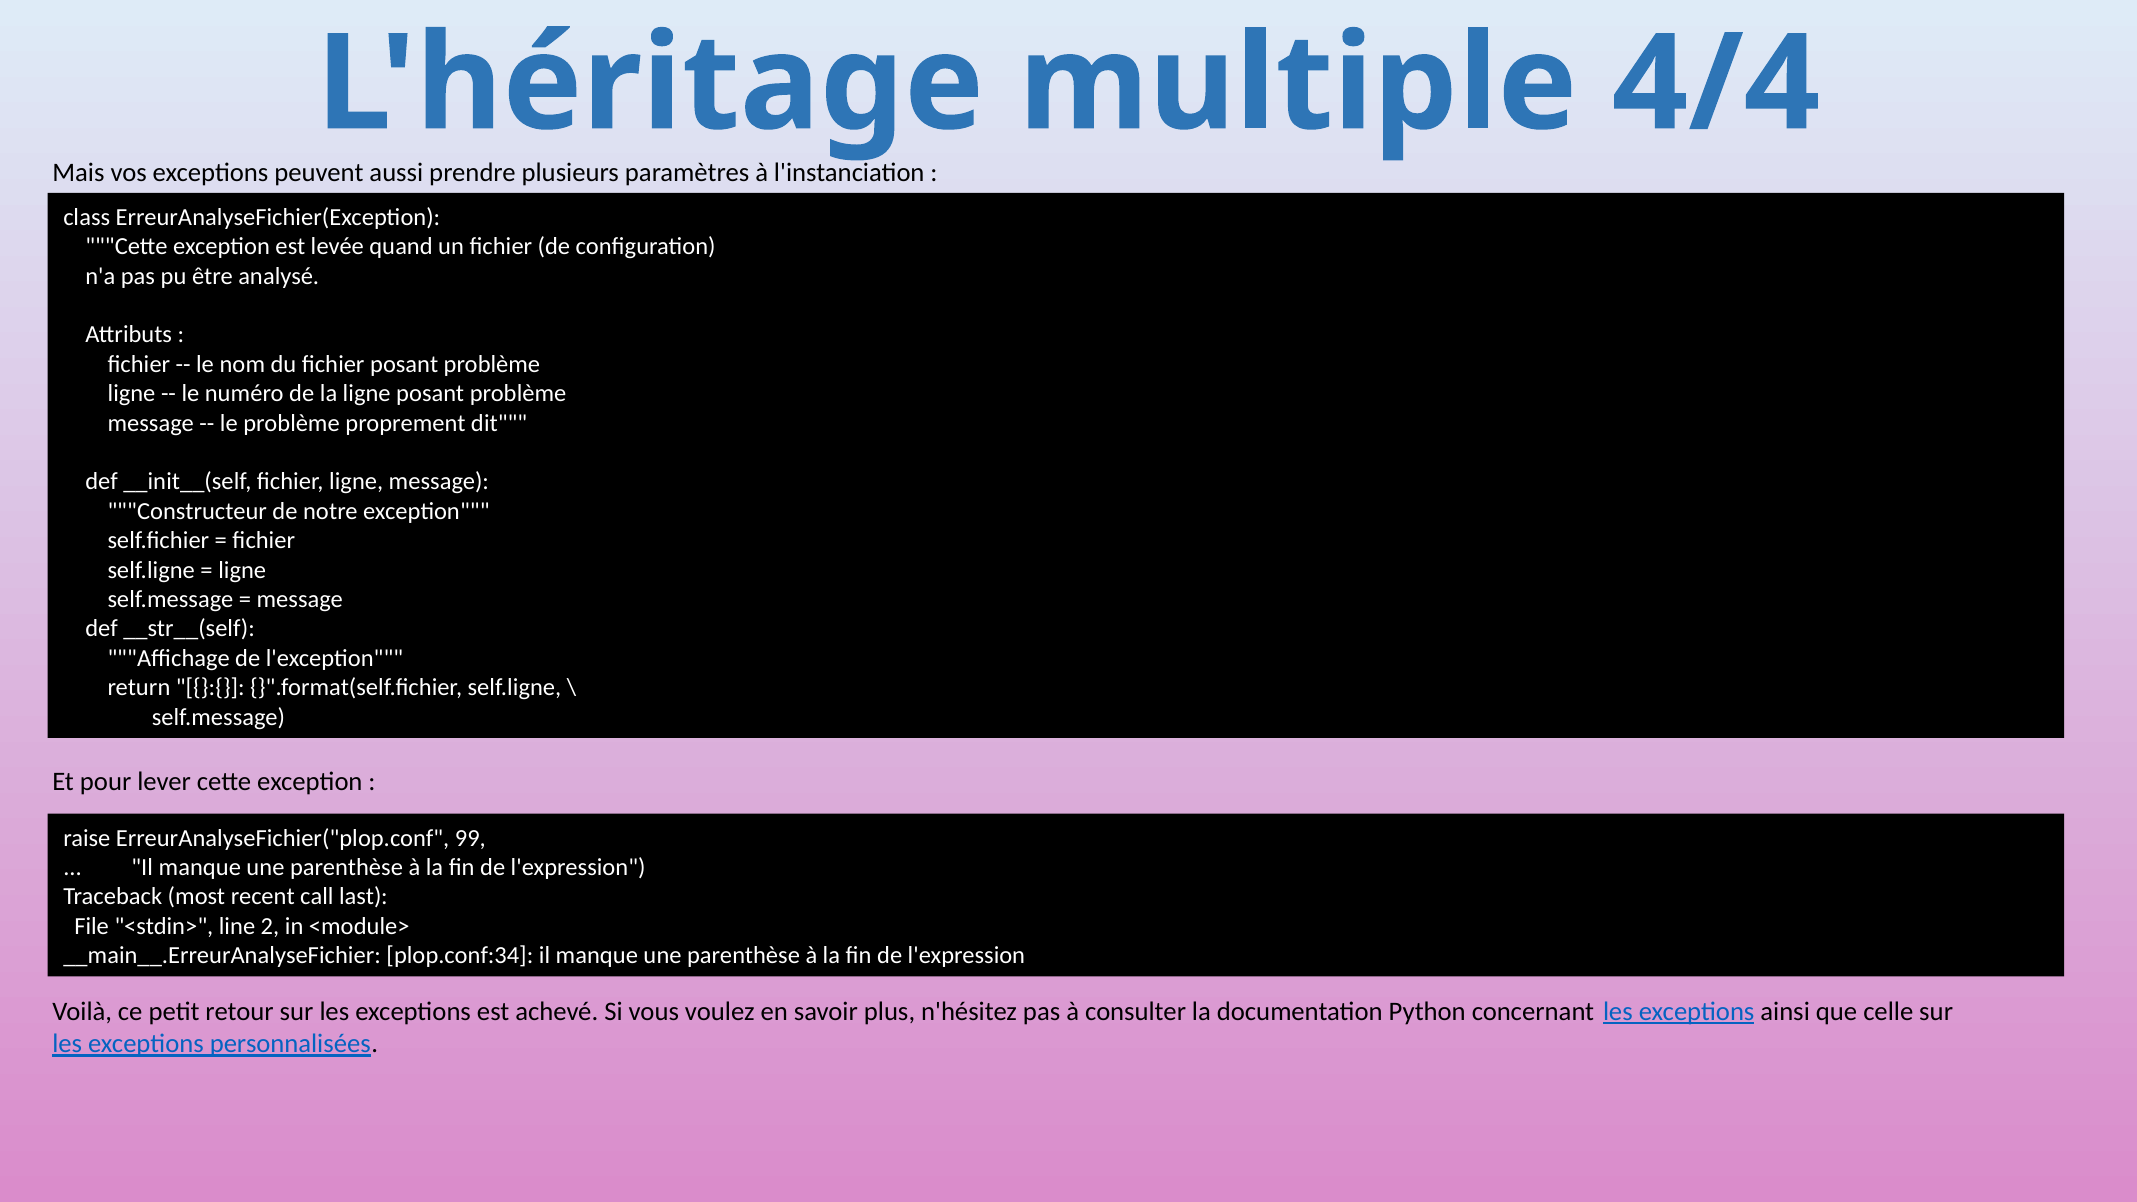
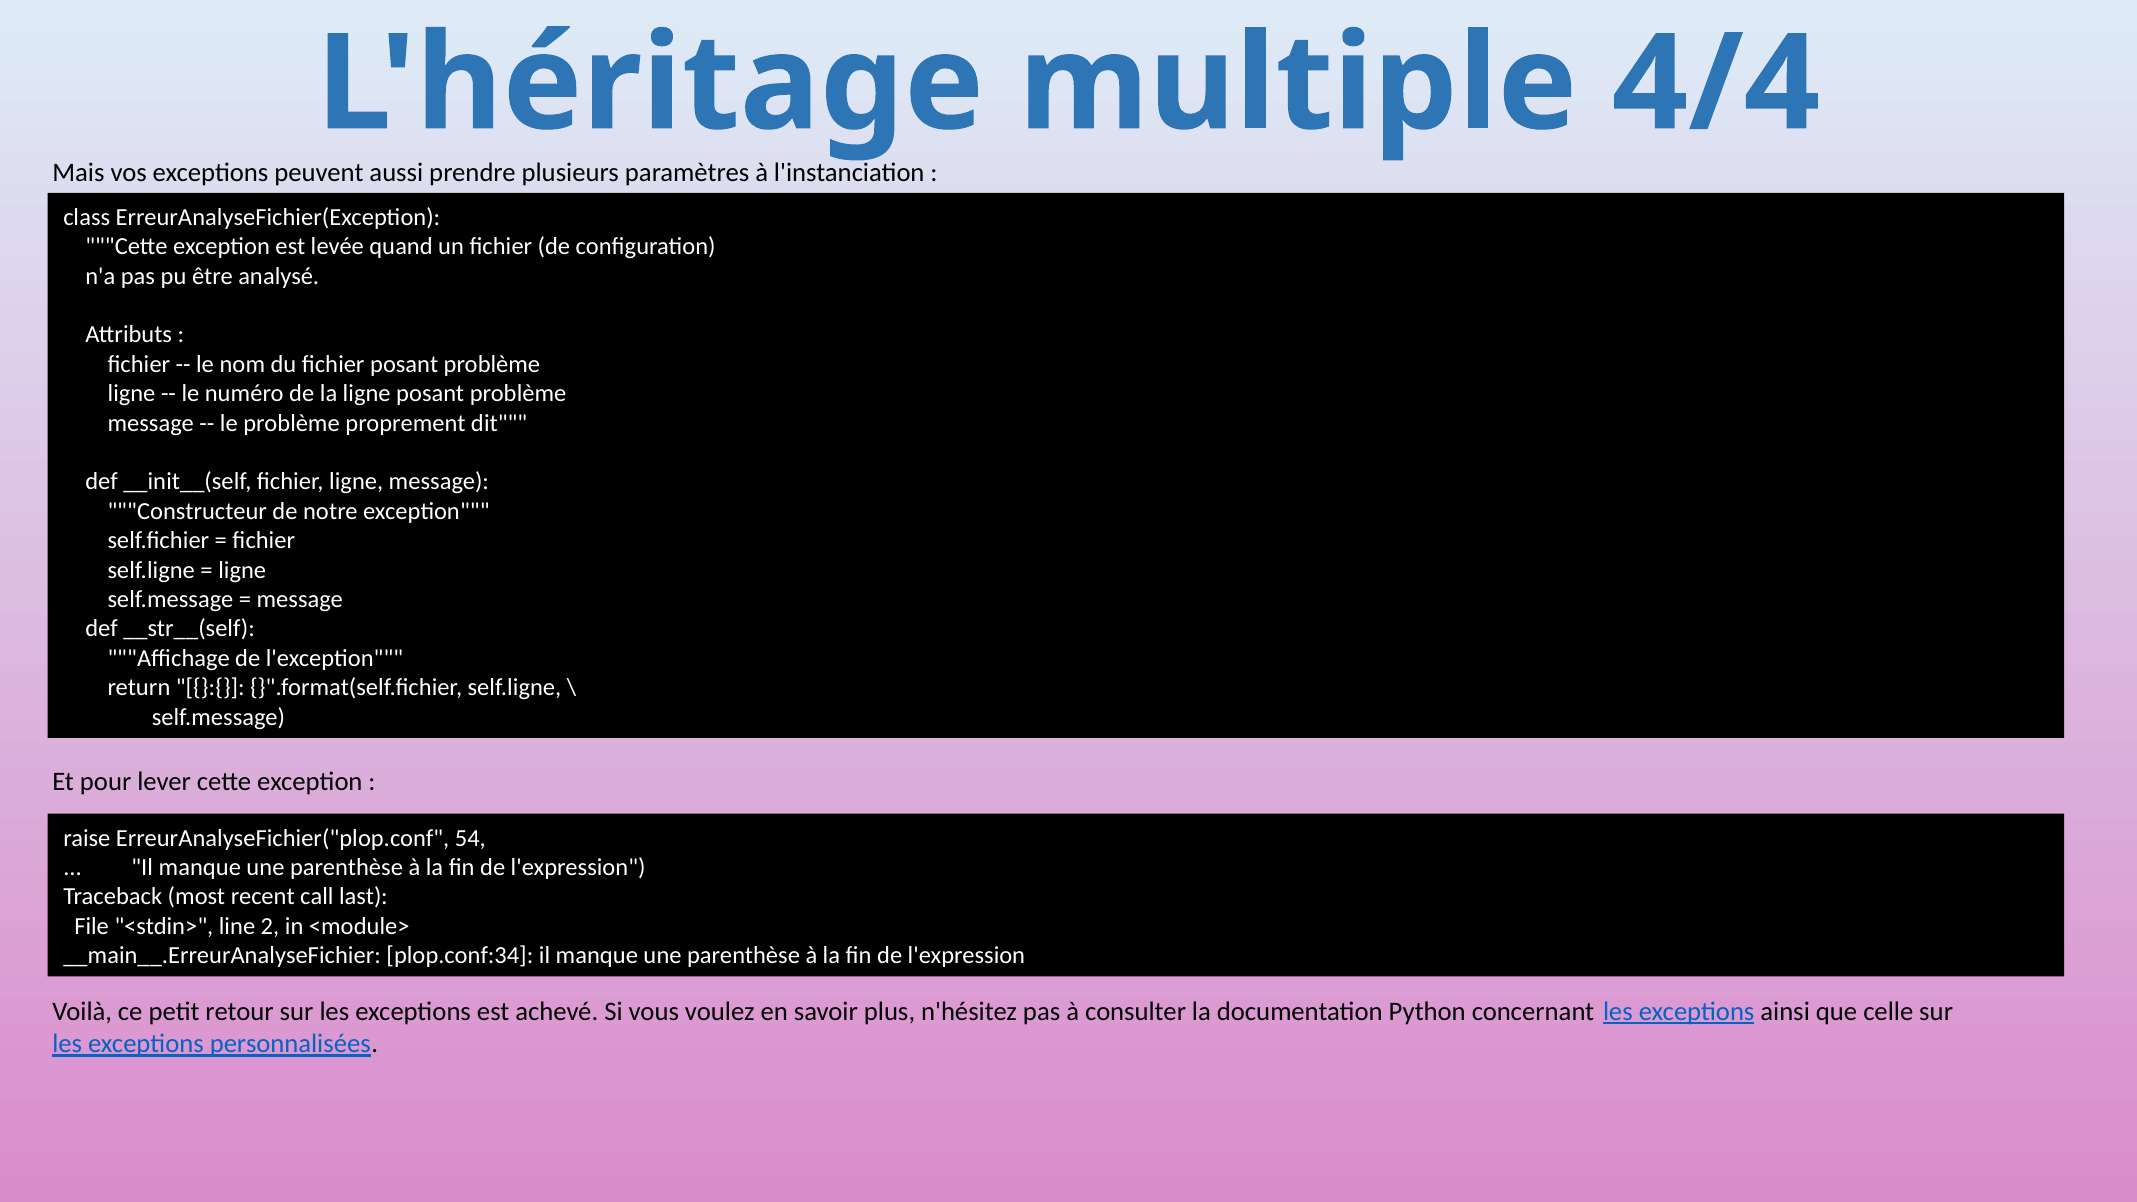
99: 99 -> 54 (470, 838)
